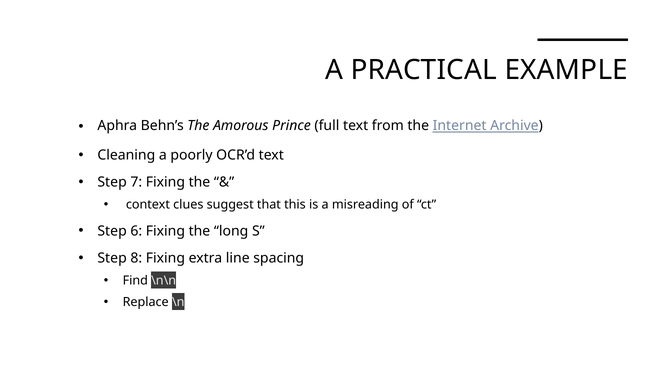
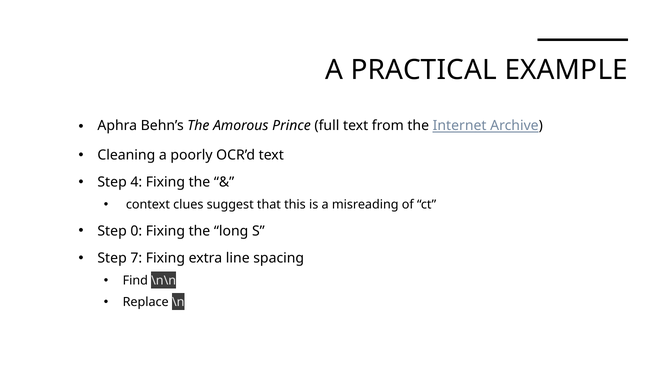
7: 7 -> 4 (136, 182)
6: 6 -> 0 (136, 231)
8: 8 -> 7 (136, 258)
